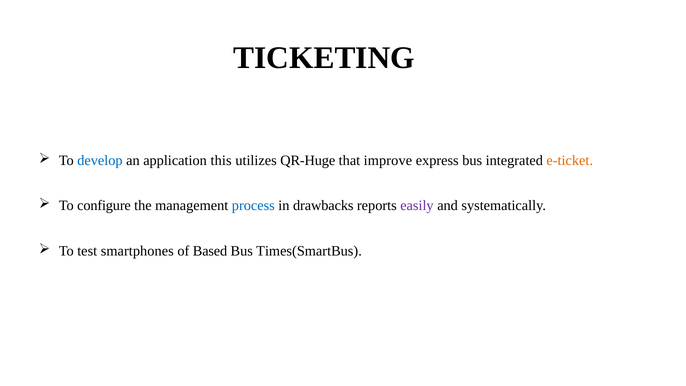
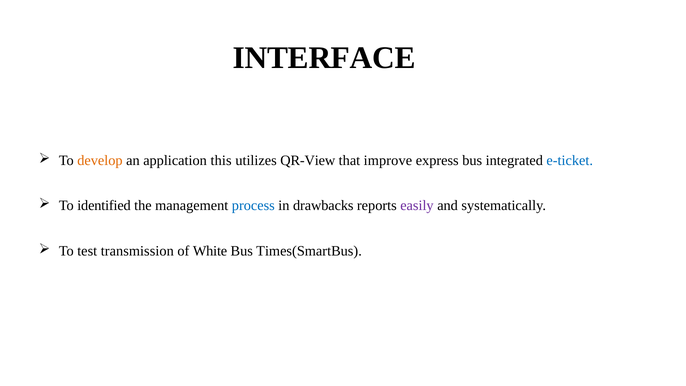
TICKETING: TICKETING -> INTERFACE (324, 58)
develop colour: blue -> orange (100, 161)
QR-Huge: QR-Huge -> QR-View (308, 161)
e-ticket colour: orange -> blue (570, 161)
configure: configure -> identified (104, 206)
smartphones: smartphones -> transmission (137, 251)
Based: Based -> White (210, 251)
